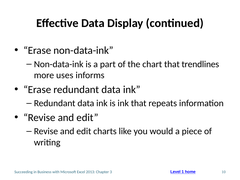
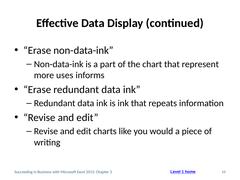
trendlines: trendlines -> represent (200, 64)
